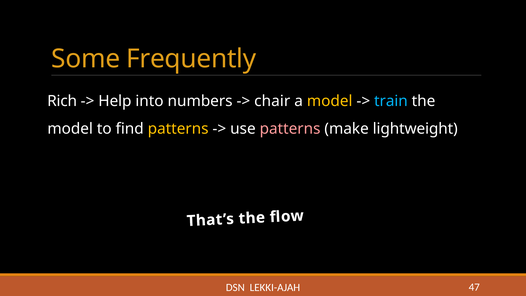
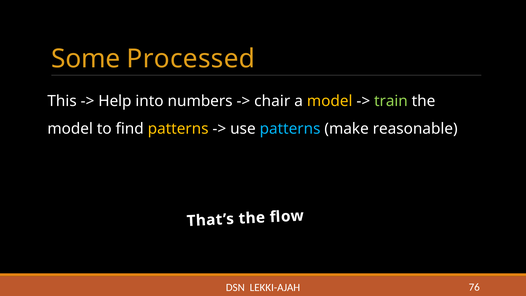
Frequently: Frequently -> Processed (191, 59)
Rich: Rich -> This (62, 101)
train colour: light blue -> light green (391, 101)
patterns colour: pink -> light blue (290, 129)
lightweight: lightweight -> reasonable (415, 129)
47: 47 -> 76 (474, 287)
